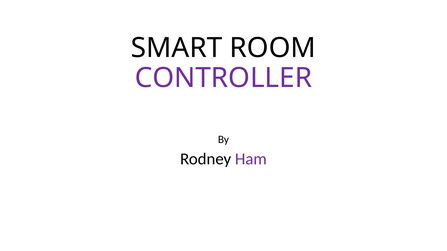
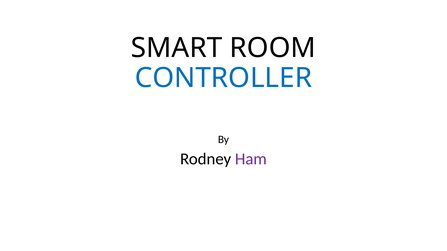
CONTROLLER colour: purple -> blue (224, 78)
